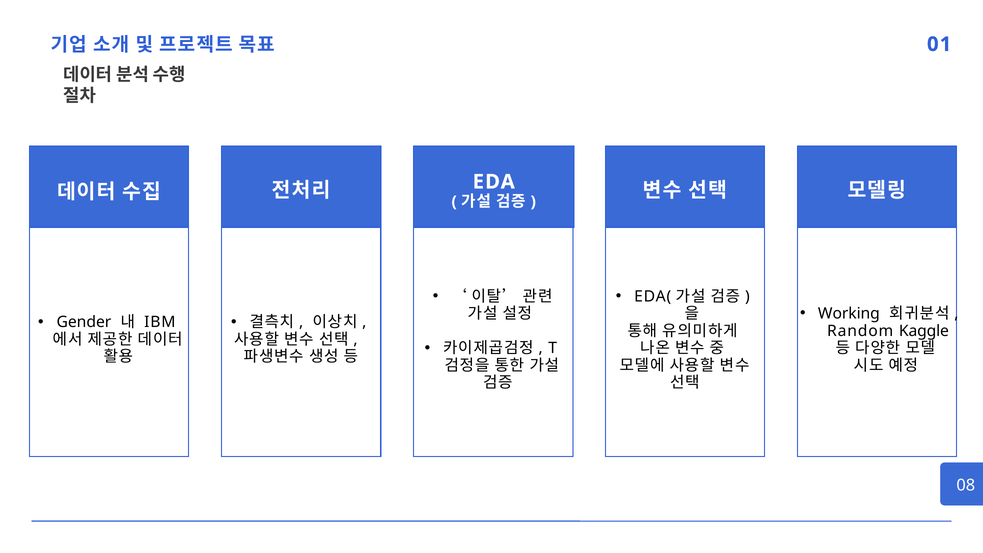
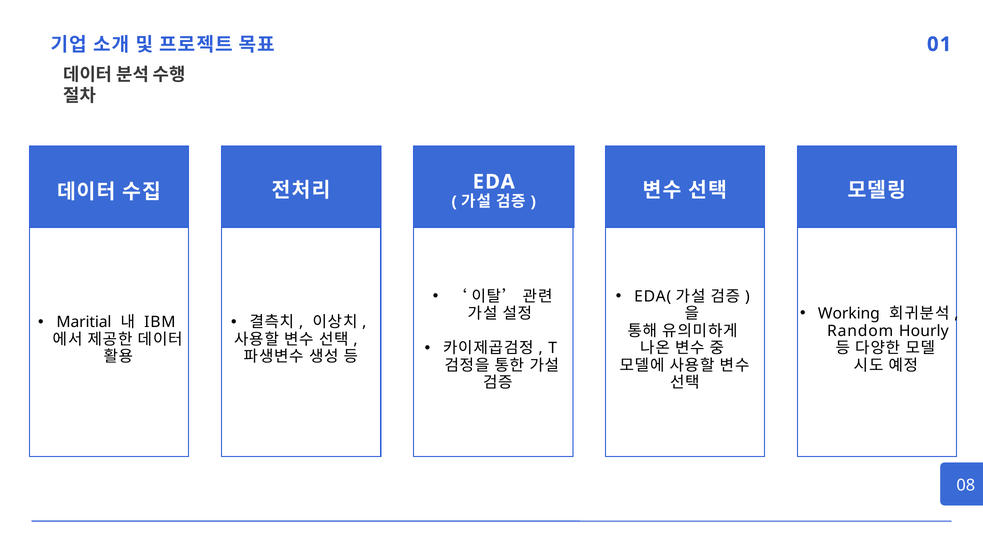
Gender: Gender -> Maritial (84, 322)
Kaggle: Kaggle -> Hourly (924, 331)
